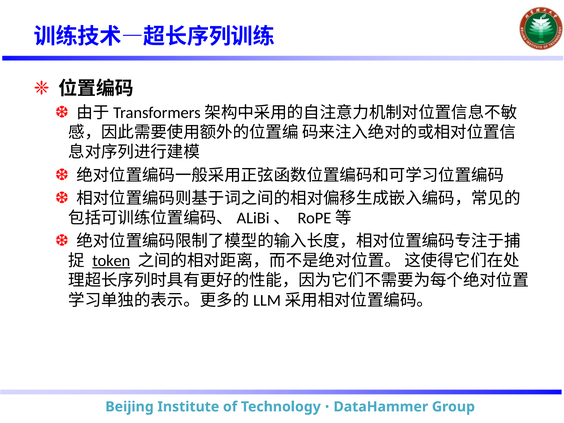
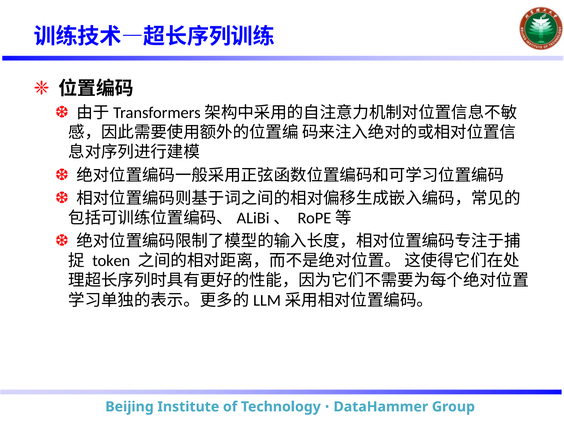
token underline: present -> none (111, 261)
